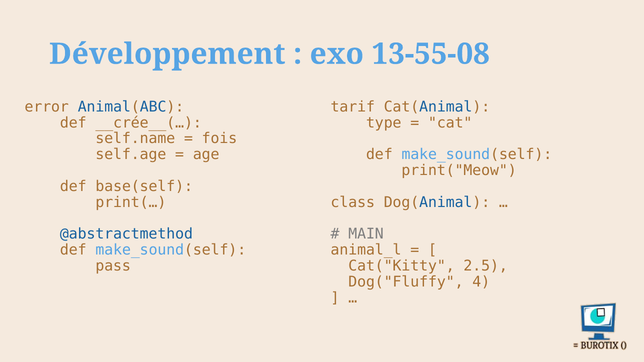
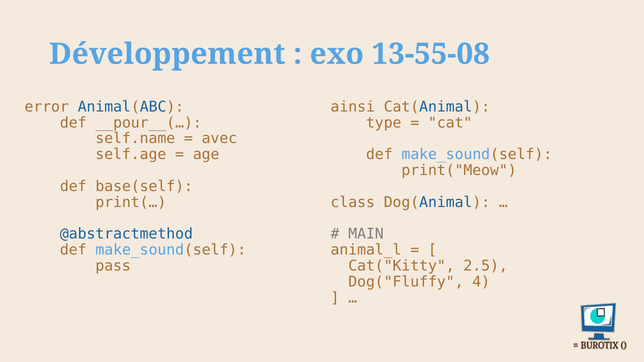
tarif: tarif -> ainsi (353, 107)
__crée__(…: __crée__(… -> __pour__(… (149, 123)
fois: fois -> avec (219, 139)
